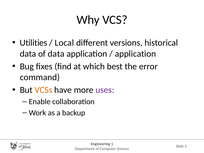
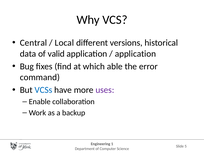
Utilities: Utilities -> Central (33, 43)
of data: data -> valid (56, 54)
best: best -> able (115, 66)
VCSs colour: orange -> blue (43, 90)
